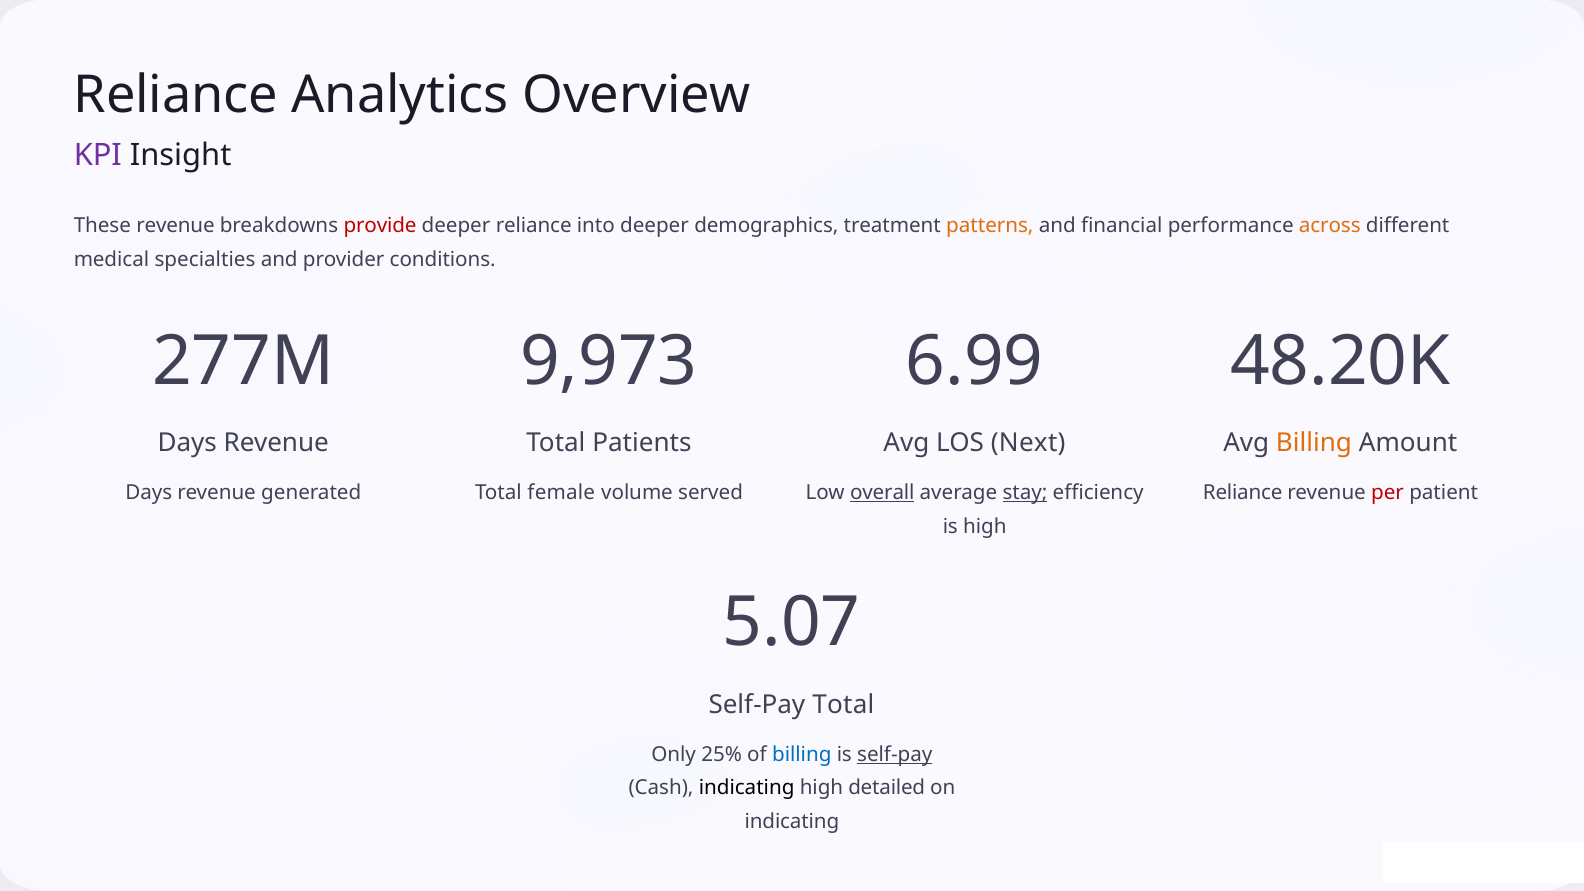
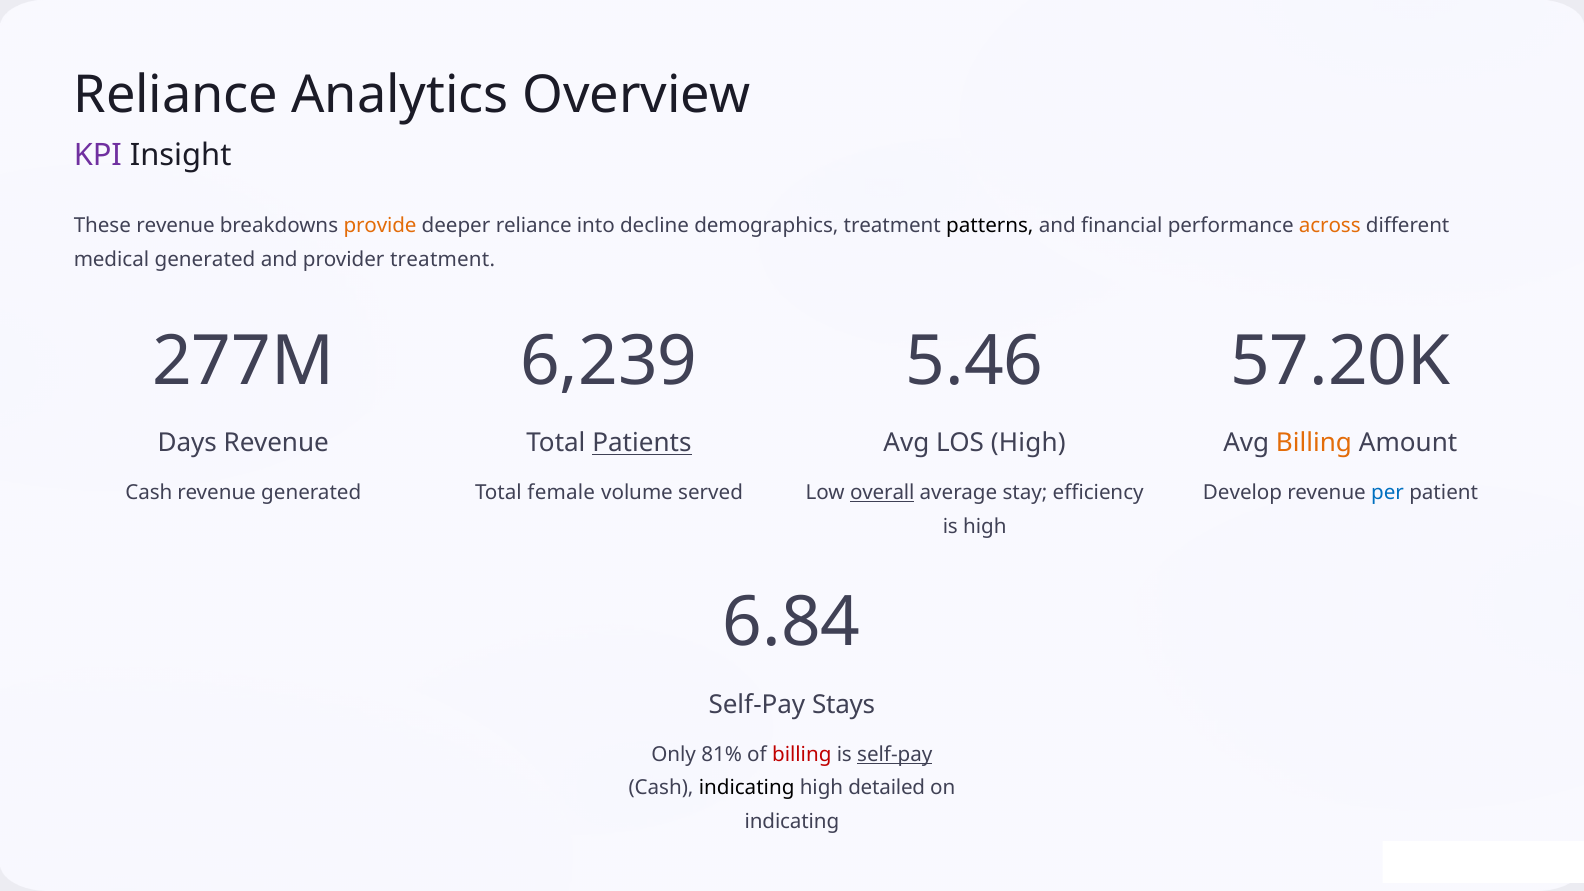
provide colour: red -> orange (380, 226)
into deeper: deeper -> decline (654, 226)
patterns colour: orange -> black (990, 226)
medical specialties: specialties -> generated (205, 260)
provider conditions: conditions -> treatment (443, 260)
9,973: 9,973 -> 6,239 (609, 361)
6.99: 6.99 -> 5.46 (975, 361)
48.20K: 48.20K -> 57.20K (1340, 361)
Patients underline: none -> present (642, 443)
LOS Next: Next -> High (1028, 443)
Days: Days -> Cash (149, 493)
stay underline: present -> none (1025, 493)
Reliance: Reliance -> Develop (1243, 493)
per colour: red -> blue (1388, 493)
5.07: 5.07 -> 6.84 (792, 623)
Self-Pay Total: Total -> Stays (844, 705)
25%: 25% -> 81% (722, 754)
billing colour: blue -> red (802, 754)
